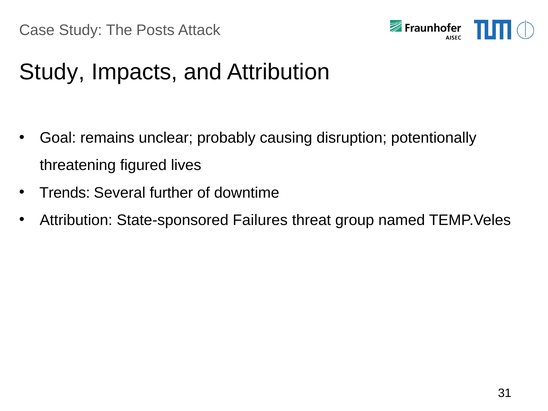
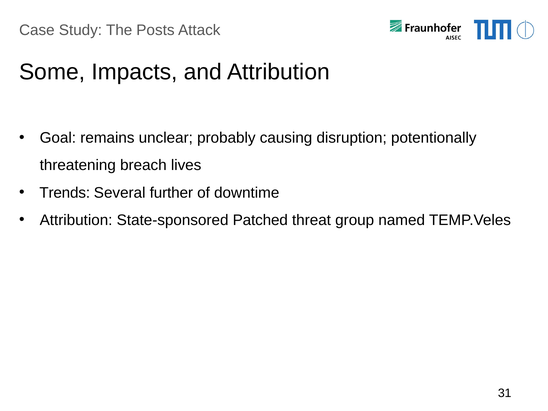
Study: Study -> Some (52, 72)
figured: figured -> breach (143, 165)
Failures: Failures -> Patched (260, 220)
